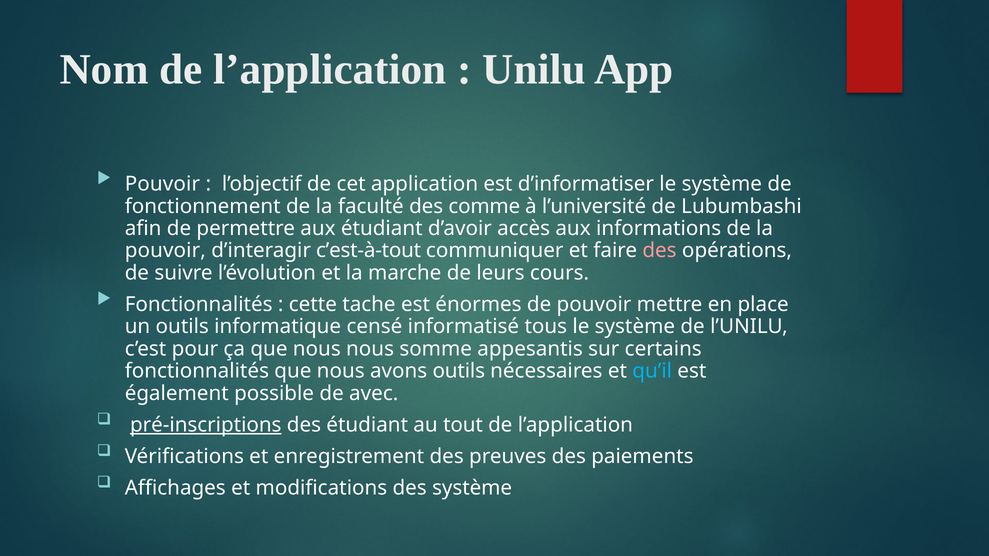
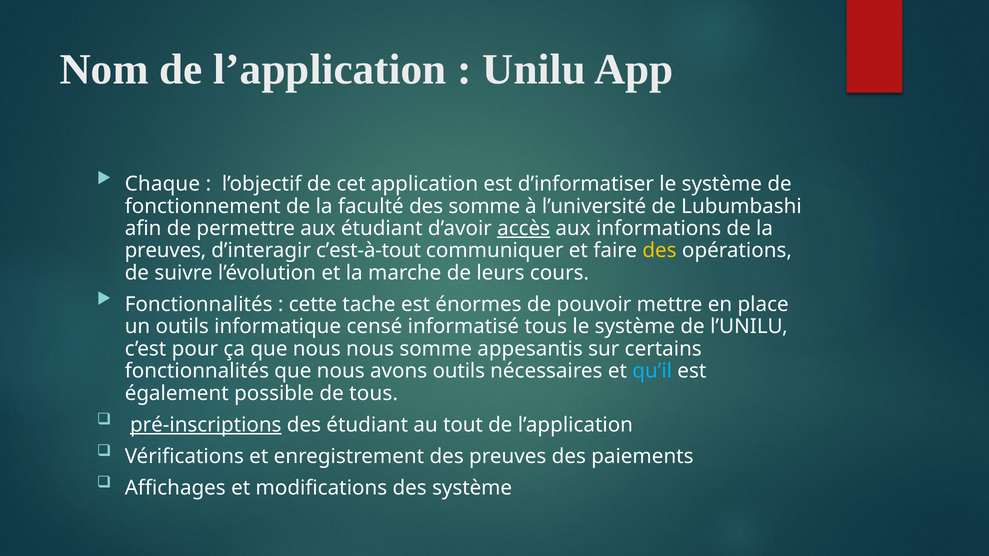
Pouvoir: Pouvoir -> Chaque (162, 184)
des comme: comme -> somme (484, 206)
accès underline: none -> present (524, 229)
pouvoir: pouvoir -> preuves (165, 251)
des colour: pink -> yellow (660, 251)
de avec: avec -> tous (374, 394)
